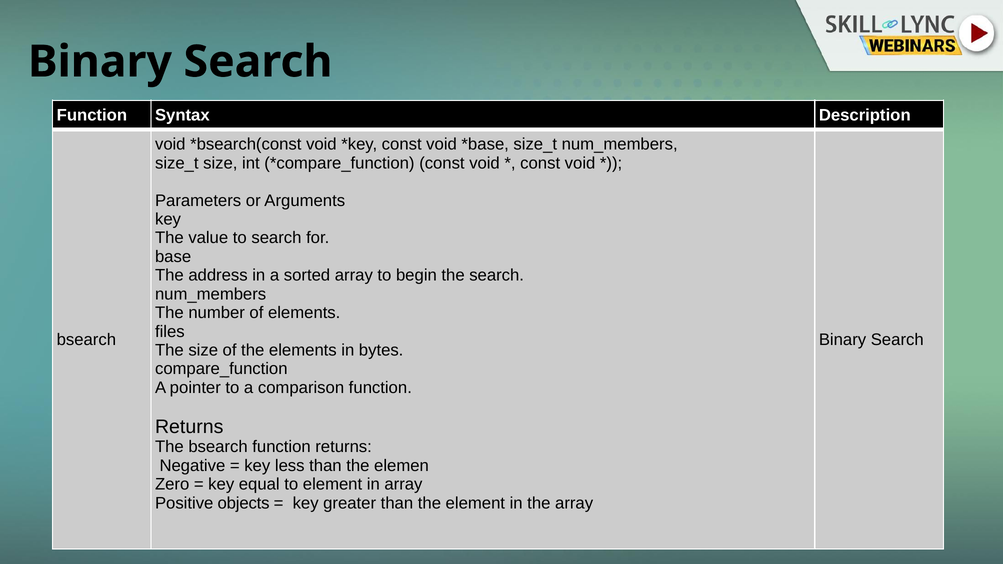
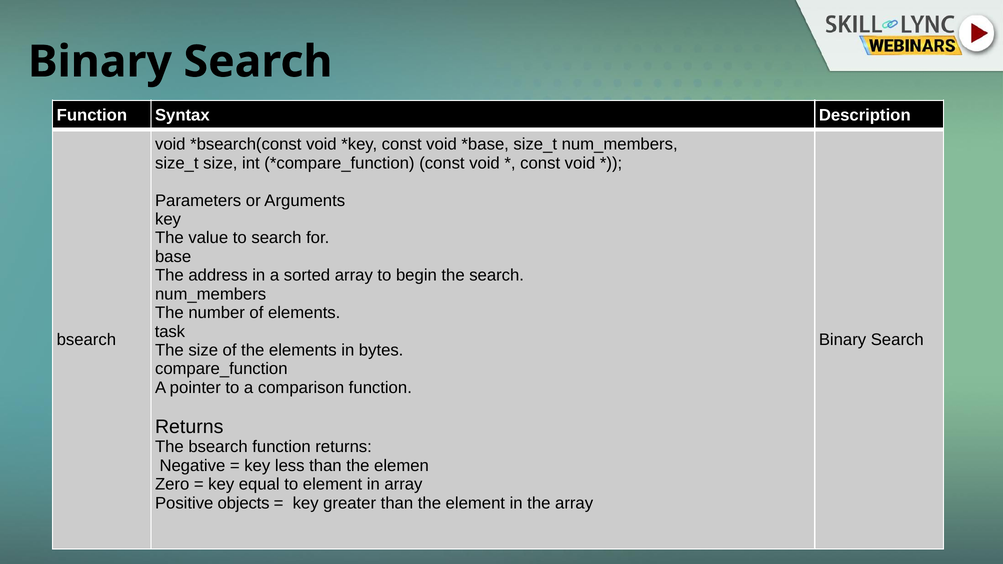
files: files -> task (170, 332)
